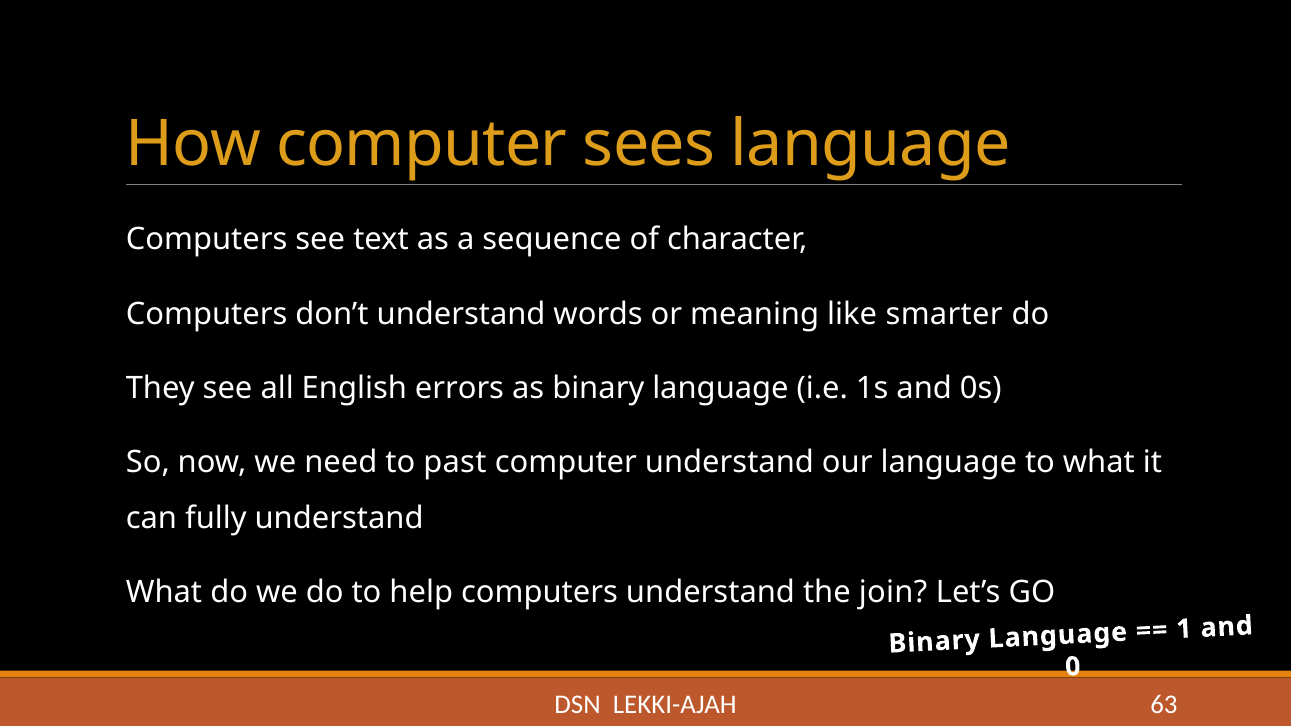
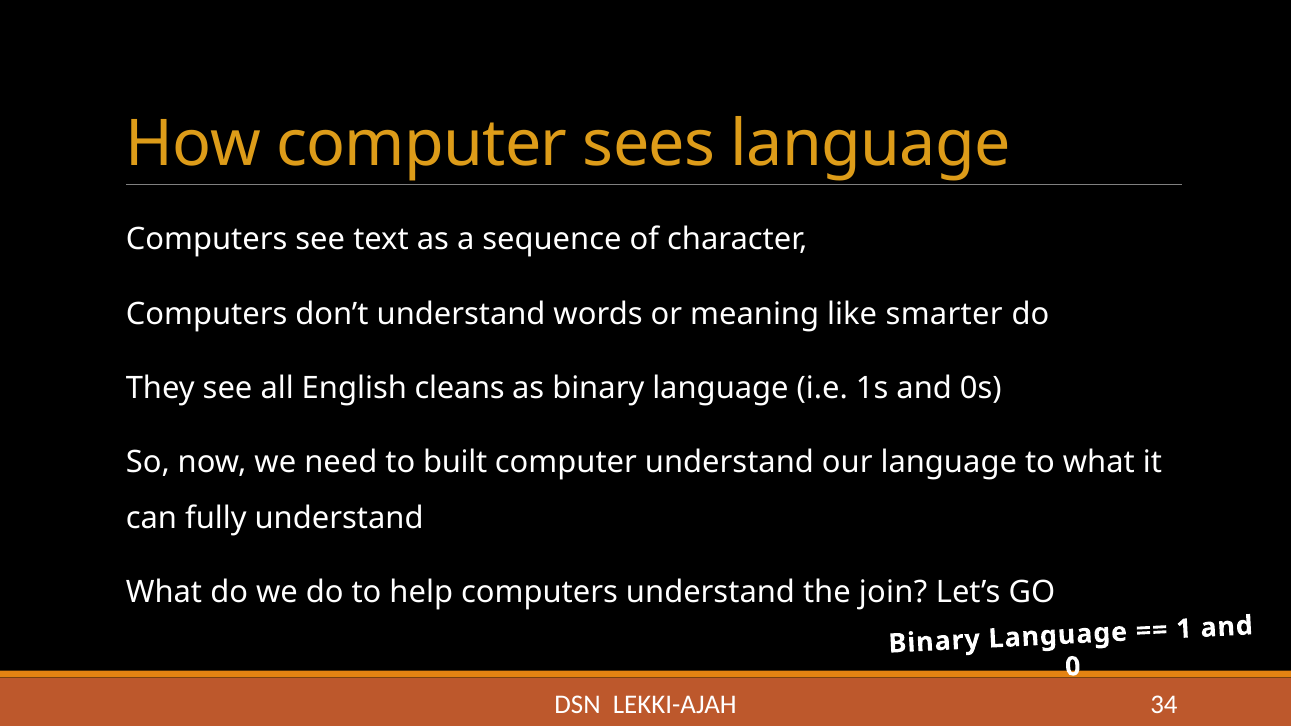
errors: errors -> cleans (460, 388)
past: past -> built (455, 463)
63: 63 -> 34 (1164, 705)
